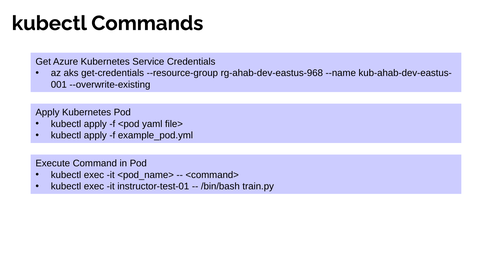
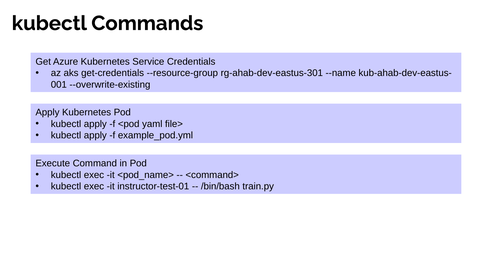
rg-ahab-dev-eastus-968: rg-ahab-dev-eastus-968 -> rg-ahab-dev-eastus-301 (272, 73)
